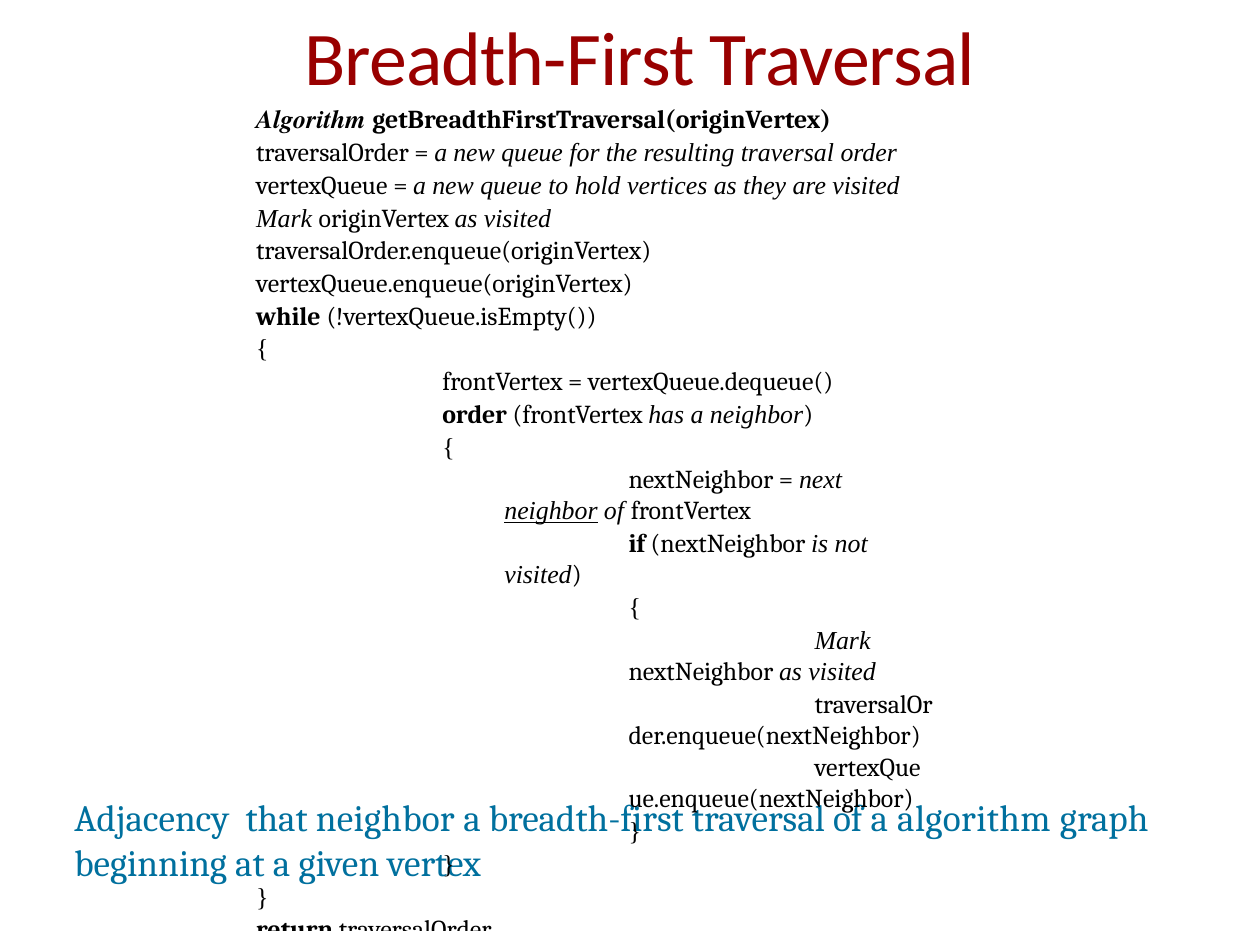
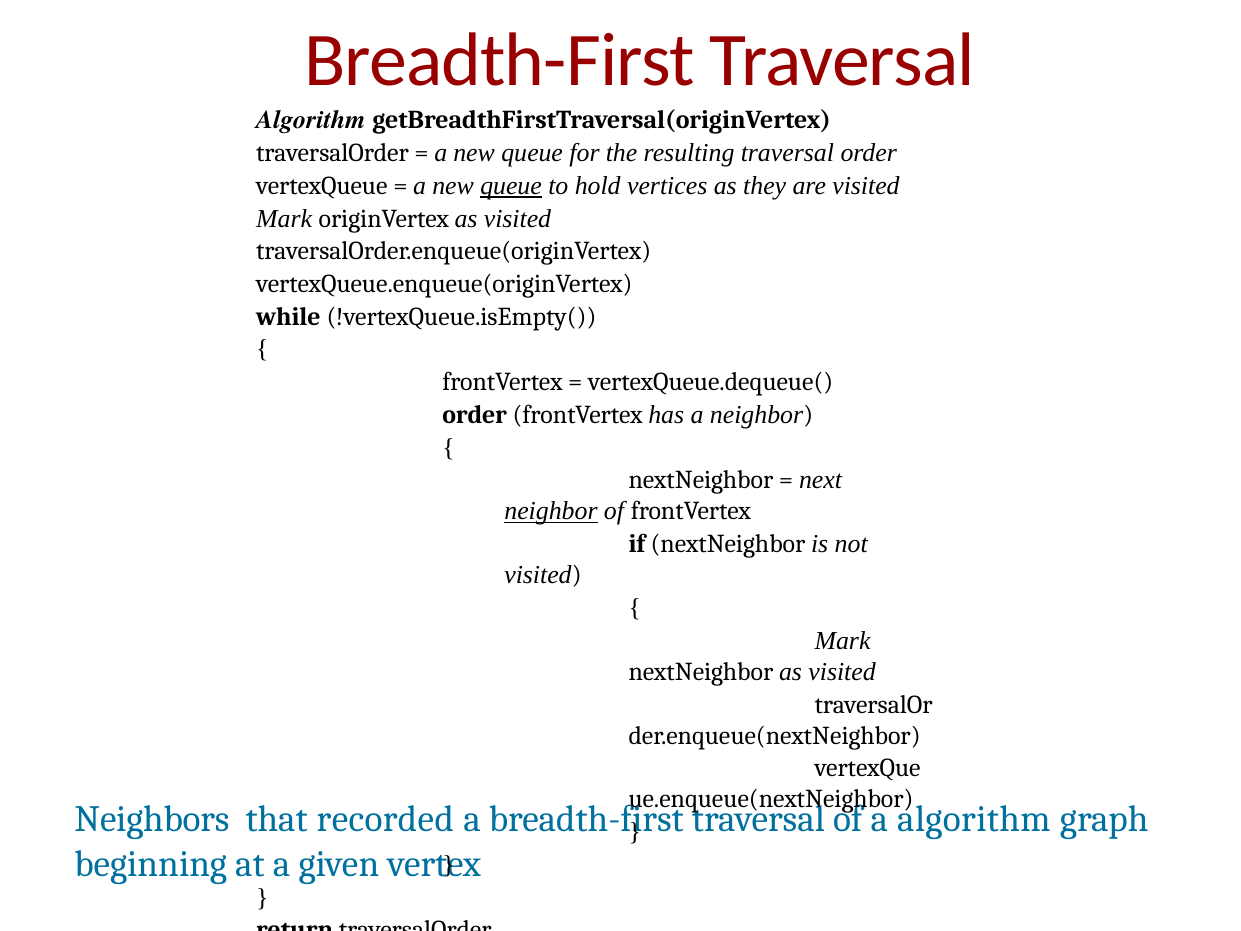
queue underline: none -> present (511, 186)
Adjacency: Adjacency -> Neighbors (152, 819)
that neighbor: neighbor -> recorded (385, 819)
